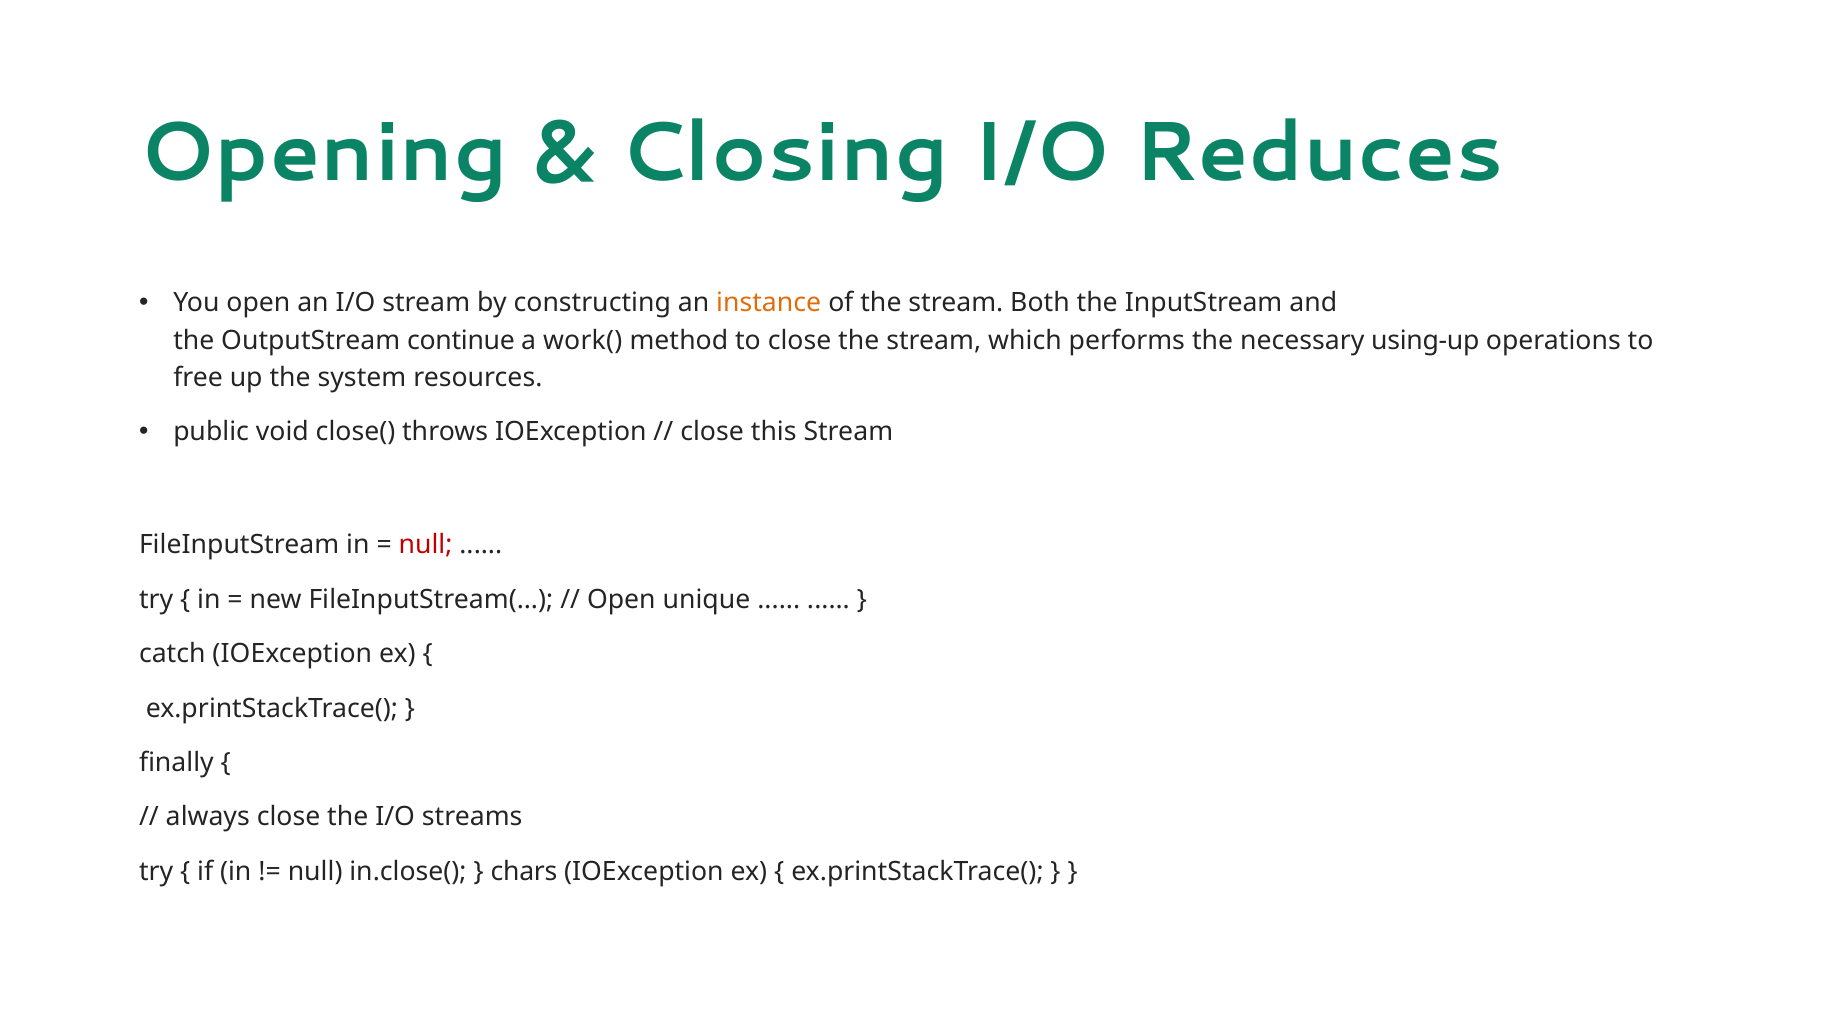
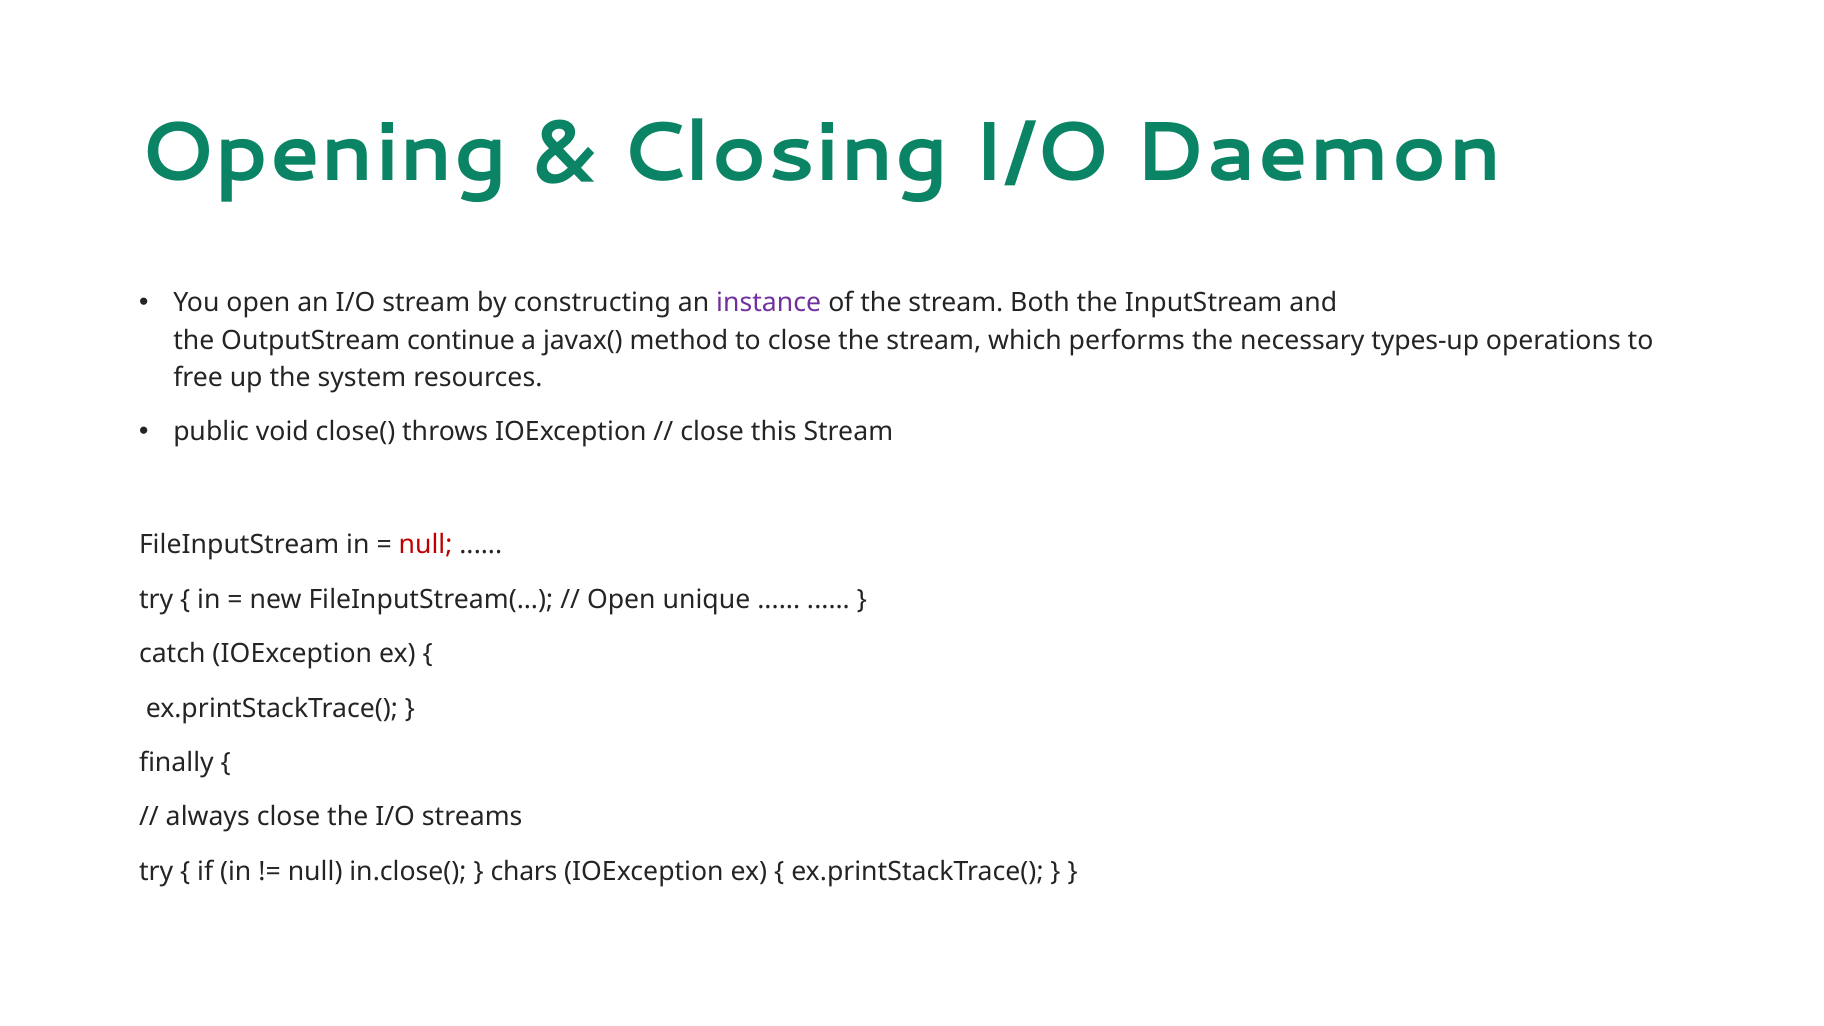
Reduces: Reduces -> Daemon (1318, 153)
instance colour: orange -> purple (769, 303)
work(: work( -> javax( (583, 340)
using-up: using-up -> types-up (1425, 340)
